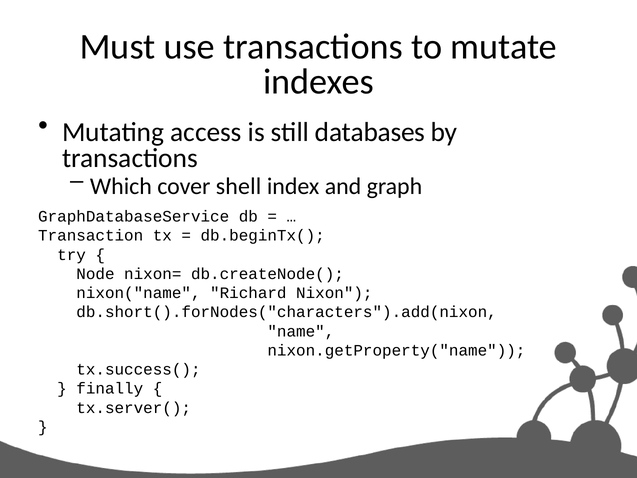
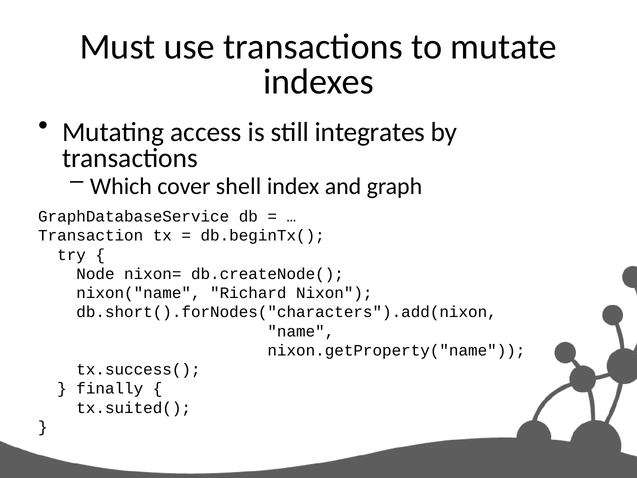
databases: databases -> integrates (370, 132)
tx.server(: tx.server( -> tx.suited( (134, 408)
